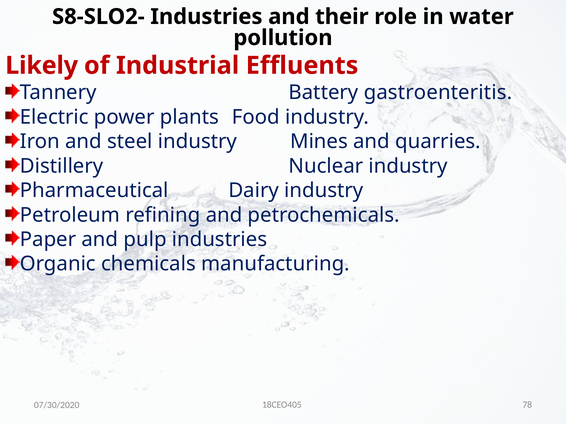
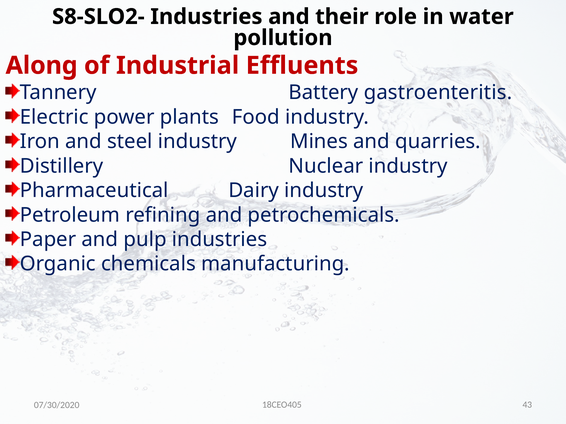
Likely: Likely -> Along (42, 66)
78: 78 -> 43 (527, 405)
